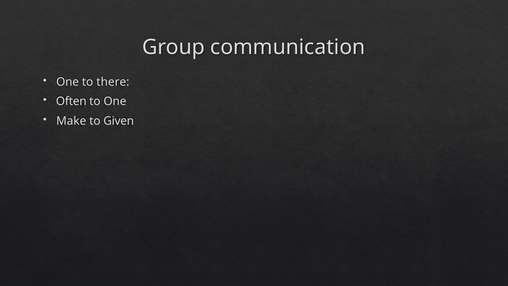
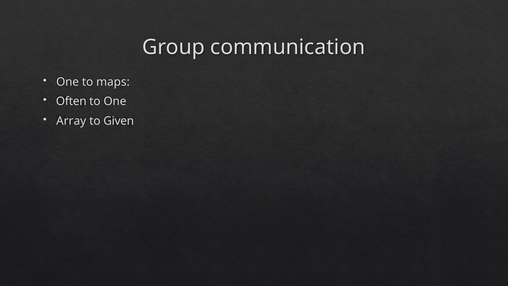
there: there -> maps (113, 82)
Make: Make -> Array (71, 121)
